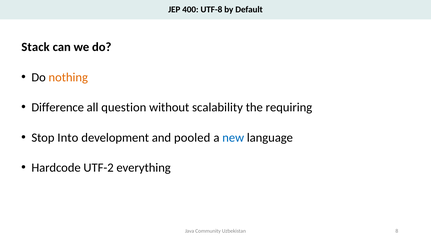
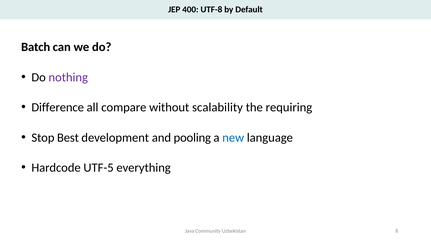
Stack: Stack -> Batch (36, 47)
nothing colour: orange -> purple (68, 77)
question: question -> compare (124, 108)
Into: Into -> Best (68, 138)
pooled: pooled -> pooling (192, 138)
UTF-2: UTF-2 -> UTF-5 (99, 168)
